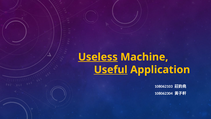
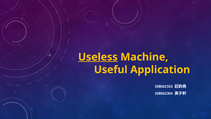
Useful underline: present -> none (111, 70)
